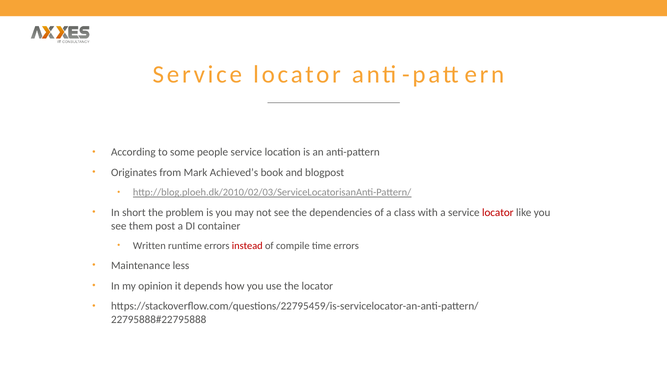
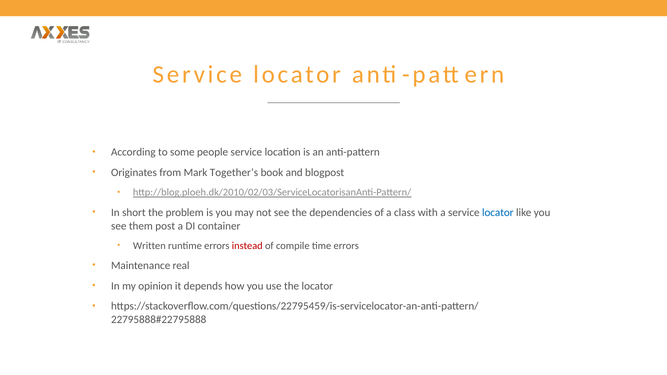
Achieved’s: Achieved’s -> Together’s (234, 173)
locator colour: red -> blue (498, 213)
less: less -> real (181, 266)
